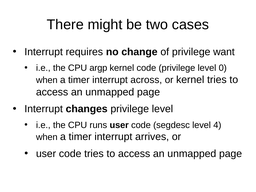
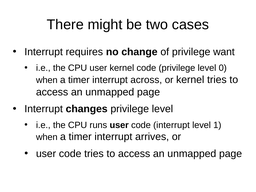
CPU argp: argp -> user (98, 68)
code segdesc: segdesc -> interrupt (171, 125)
4: 4 -> 1 (217, 125)
